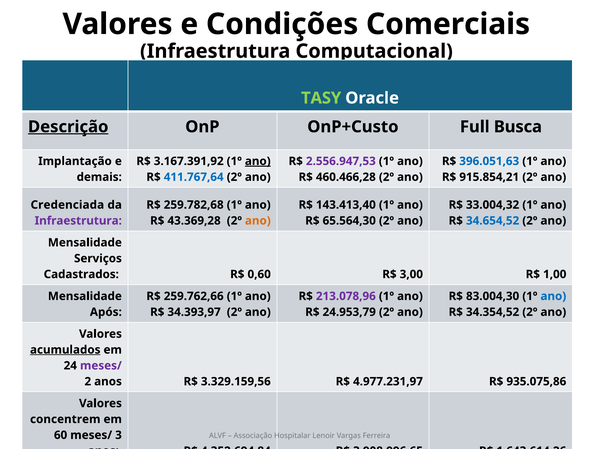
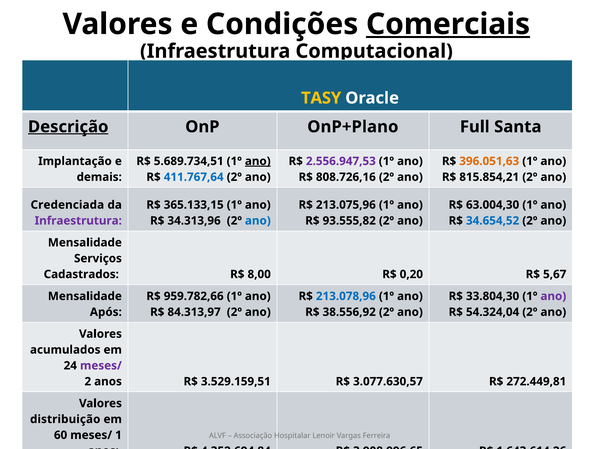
Comerciais underline: none -> present (448, 24)
TASY colour: light green -> yellow (321, 98)
OnP+Custo: OnP+Custo -> OnP+Plano (353, 127)
Busca: Busca -> Santa (518, 127)
3.167.391,92: 3.167.391,92 -> 5.689.734,51 (189, 161)
396.051,63 colour: blue -> orange (489, 161)
460.466,28: 460.466,28 -> 808.726,16 (346, 177)
915.854,21: 915.854,21 -> 815.854,21 (489, 177)
259.782,68: 259.782,68 -> 365.133,15 (194, 205)
143.413,40: 143.413,40 -> 213.075,96 (346, 205)
33.004,32: 33.004,32 -> 63.004,30 (493, 205)
43.369,28: 43.369,28 -> 34.313,96 (194, 221)
ano colour: orange -> blue (258, 221)
65.564,30: 65.564,30 -> 93.555,82 (349, 221)
0,60: 0,60 -> 8,00 (259, 274)
3,00: 3,00 -> 0,20 (411, 274)
1,00: 1,00 -> 5,67 (555, 274)
259.762,66: 259.762,66 -> 959.782,66 (194, 296)
213.078,96 colour: purple -> blue (346, 296)
83.004,30: 83.004,30 -> 33.804,30 (493, 296)
ano colour: blue -> purple (553, 296)
34.393,97: 34.393,97 -> 84.313,97 (194, 312)
24.953,79: 24.953,79 -> 38.556,92 (349, 312)
34.354,52: 34.354,52 -> 54.324,04 (493, 312)
acumulados underline: present -> none (65, 350)
3.329.159,56: 3.329.159,56 -> 3.529.159,51 (236, 382)
4.977.231,97: 4.977.231,97 -> 3.077.630,57 (388, 382)
935.075,86: 935.075,86 -> 272.449,81 (536, 382)
concentrem: concentrem -> distribuição (65, 419)
3: 3 -> 1 (118, 435)
